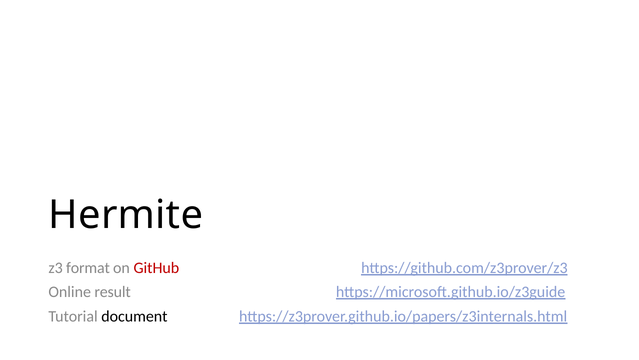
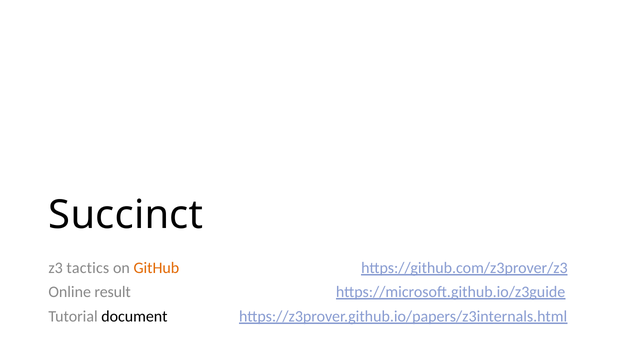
Hermite: Hermite -> Succinct (126, 215)
format: format -> tactics (88, 267)
GitHub colour: red -> orange (156, 267)
